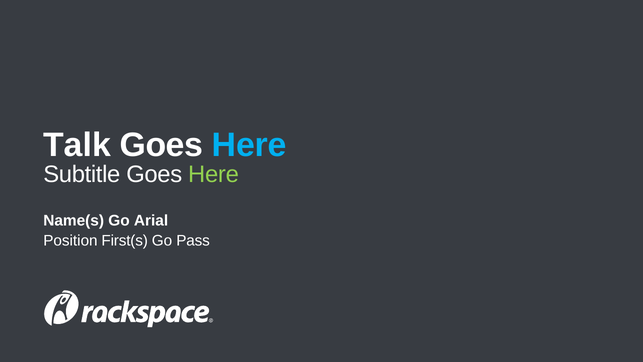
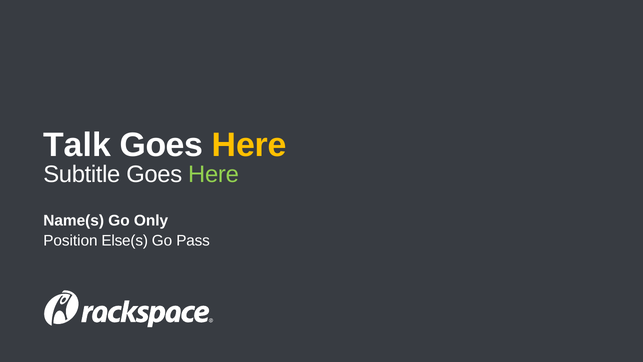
Here colour: light blue -> yellow (249, 145)
Arial: Arial -> Only (151, 221)
First(s: First(s -> Else(s (125, 240)
